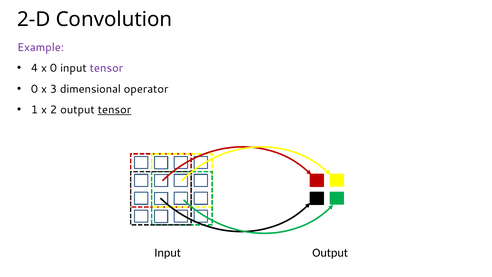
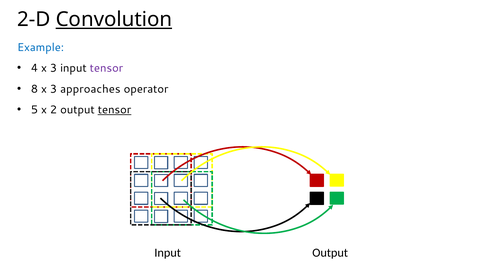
Convolution underline: none -> present (114, 19)
Example colour: purple -> blue (41, 47)
4 x 0: 0 -> 3 (53, 68)
0: 0 -> 8 (34, 89)
dimensional: dimensional -> approaches (90, 89)
1: 1 -> 5 (34, 110)
